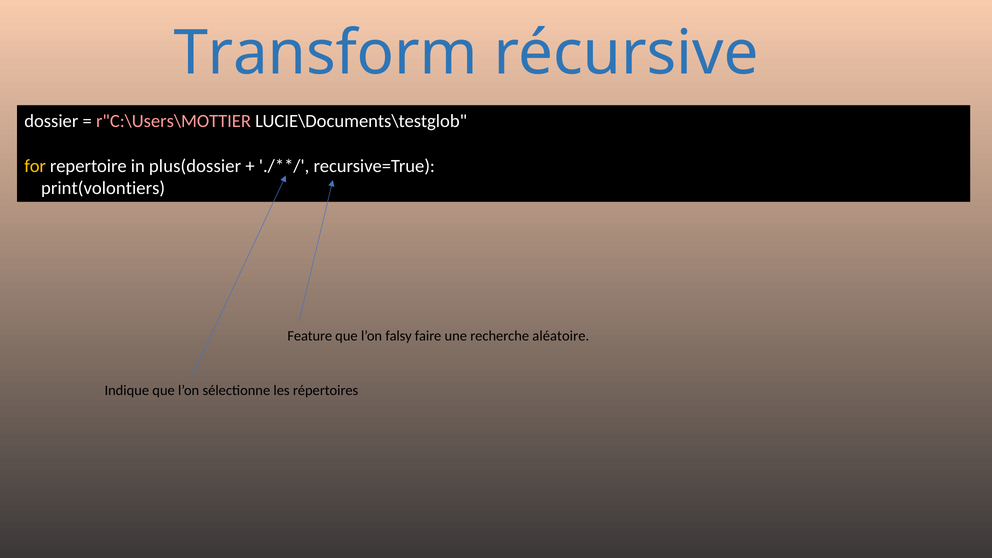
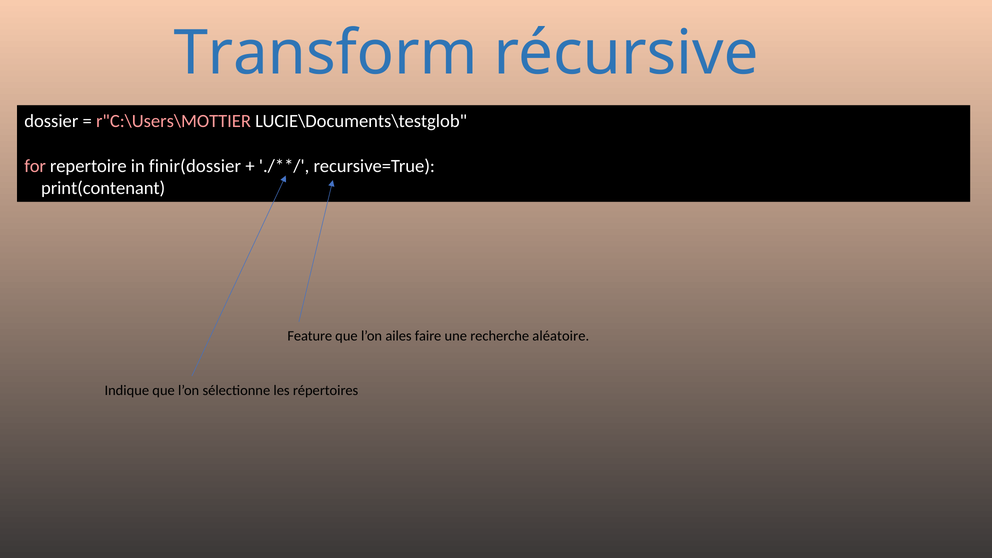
for colour: yellow -> pink (35, 166)
plus(dossier: plus(dossier -> finir(dossier (195, 166)
print(volontiers: print(volontiers -> print(contenant (103, 188)
falsy: falsy -> ailes (399, 336)
